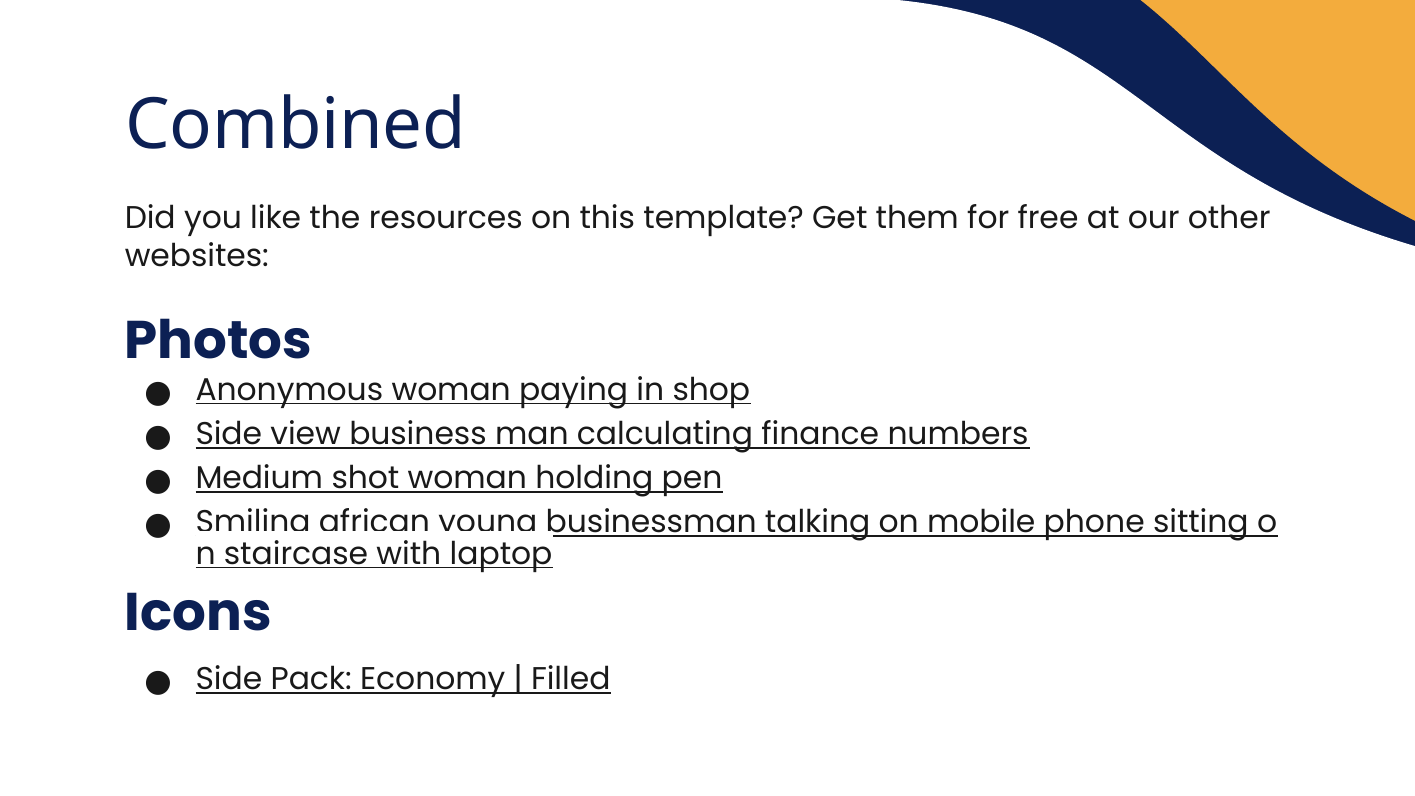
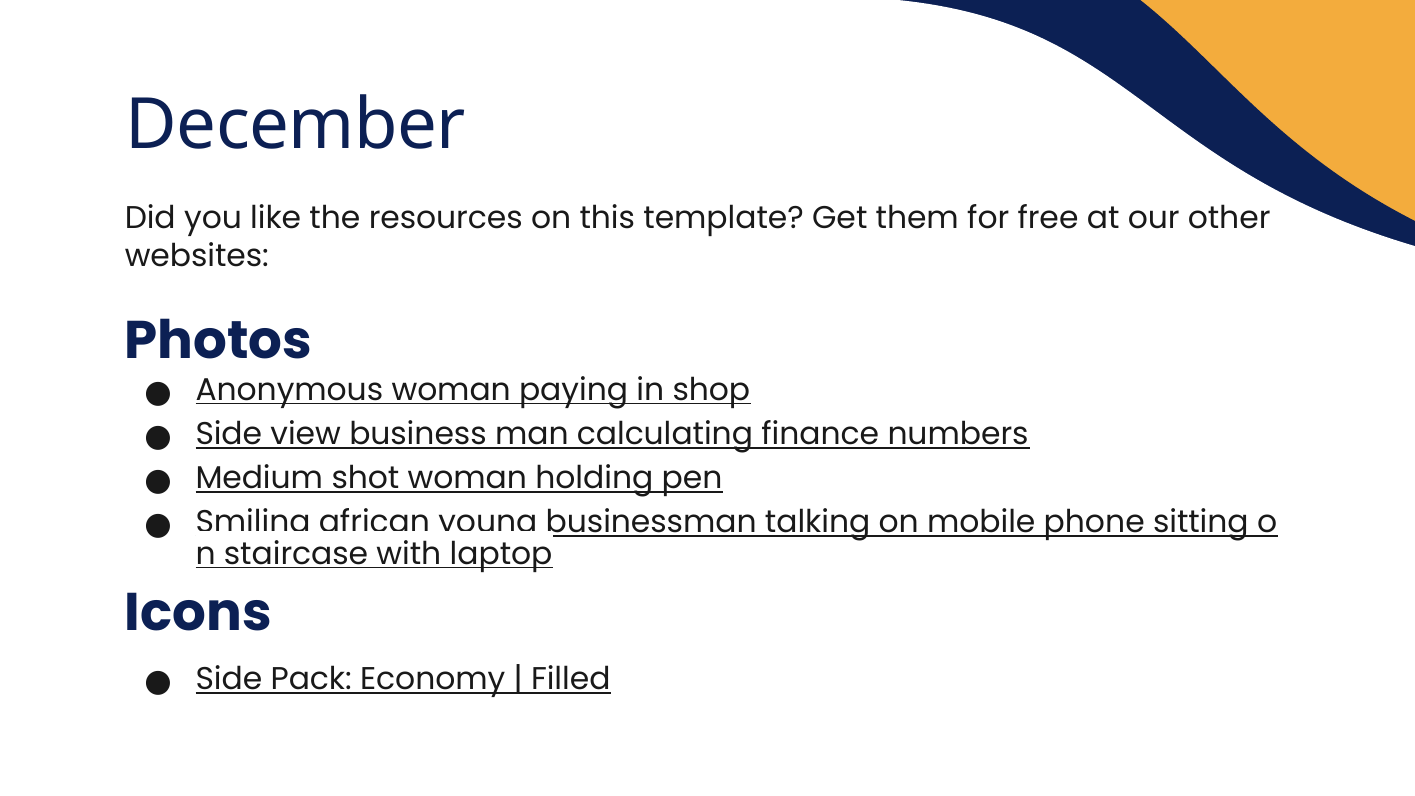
Combined: Combined -> December (296, 125)
